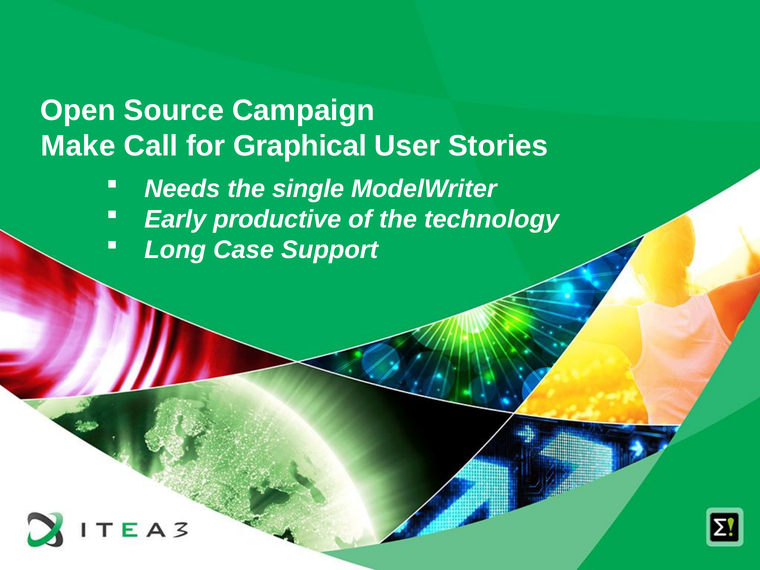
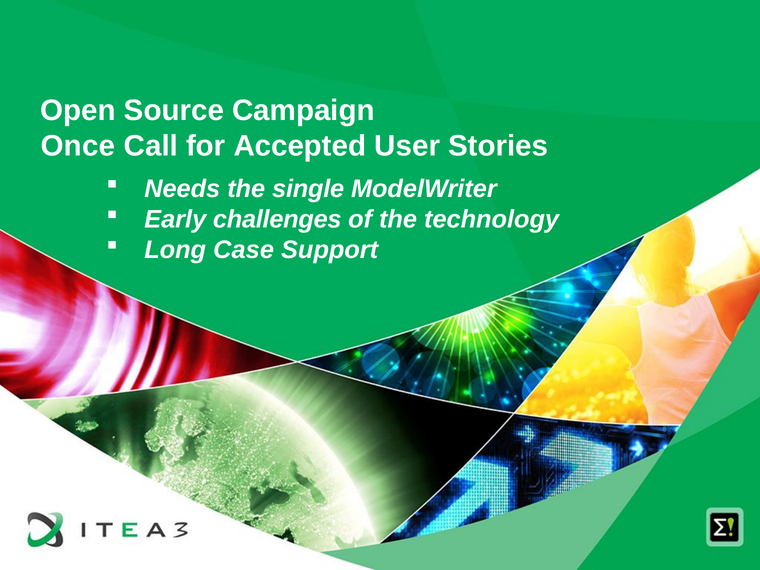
Make: Make -> Once (78, 146)
Graphical: Graphical -> Accepted (300, 146)
productive: productive -> challenges (277, 219)
